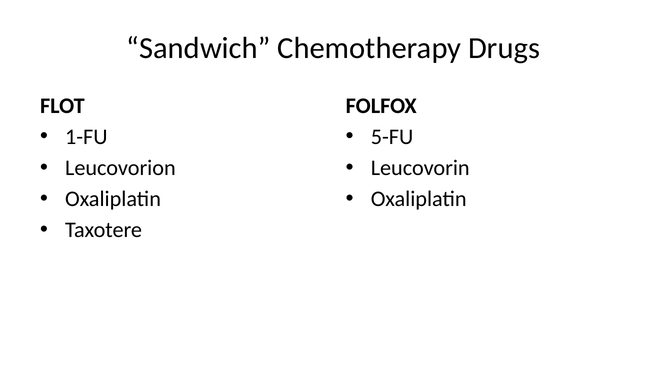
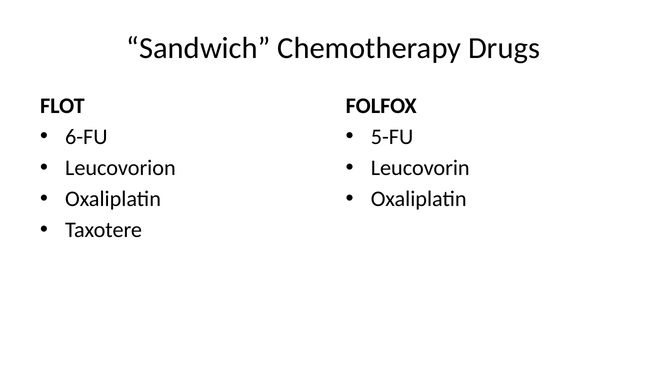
1-FU: 1-FU -> 6-FU (86, 137)
